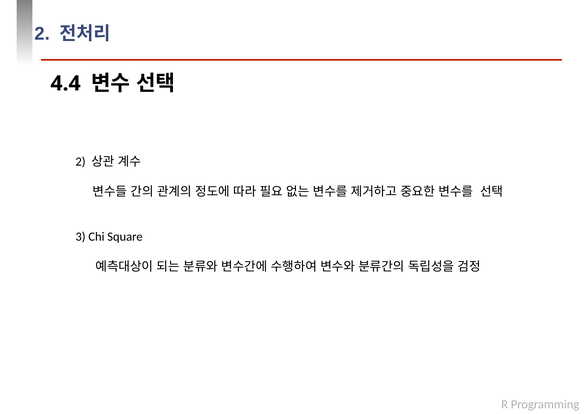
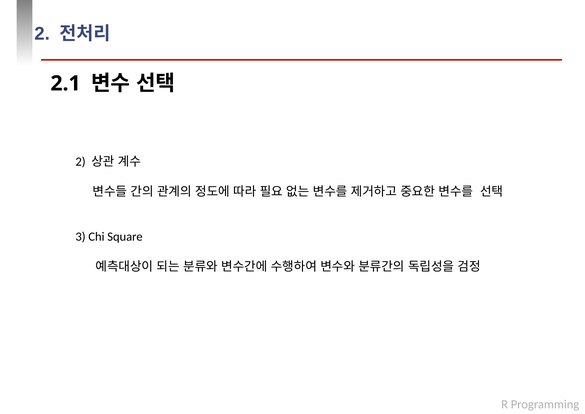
4.4: 4.4 -> 2.1 (66, 83)
